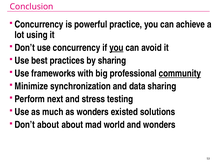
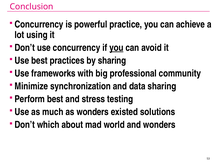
community underline: present -> none (180, 73)
Perform next: next -> best (55, 99)
Don’t about: about -> which (48, 125)
